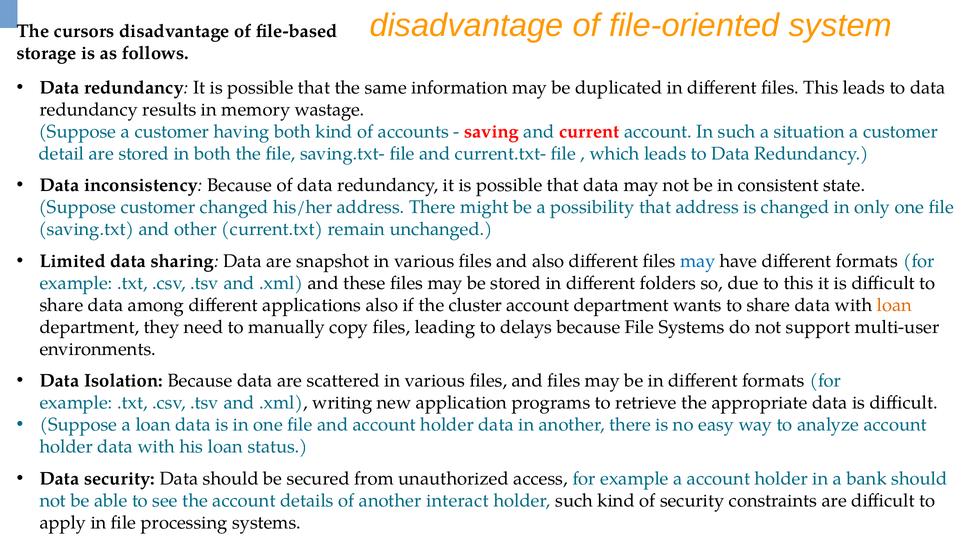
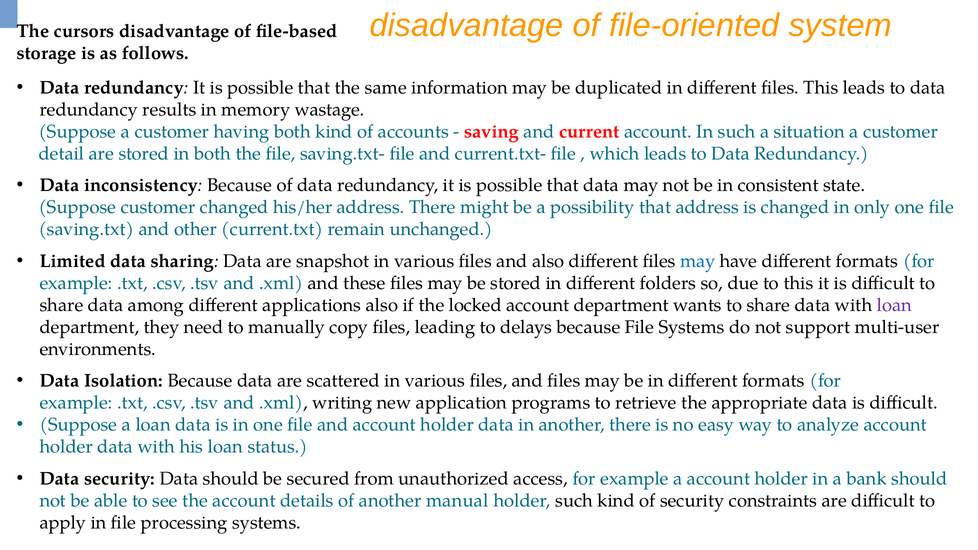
cluster: cluster -> locked (475, 305)
loan colour: orange -> purple (894, 305)
interact: interact -> manual (457, 501)
